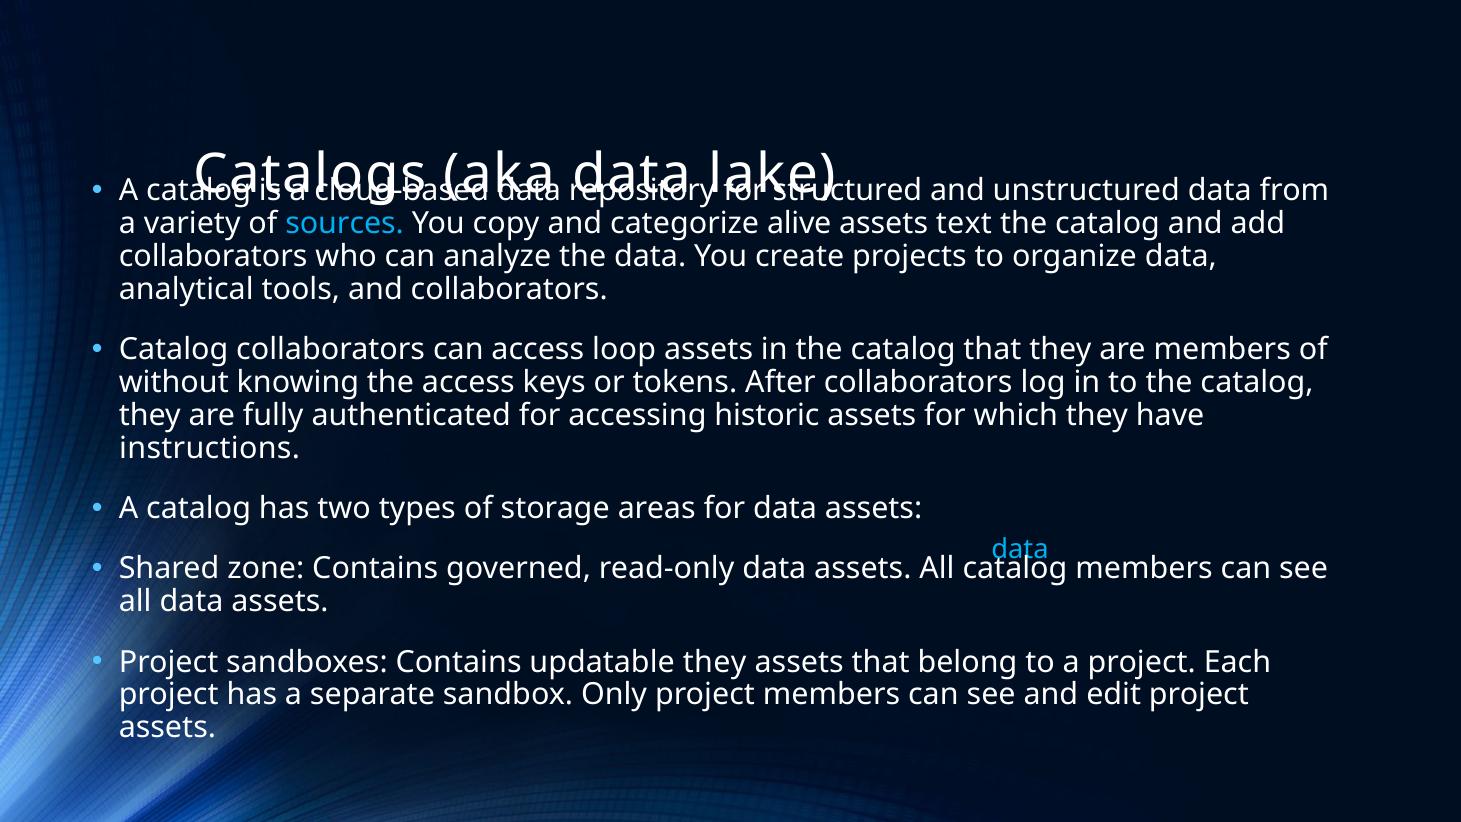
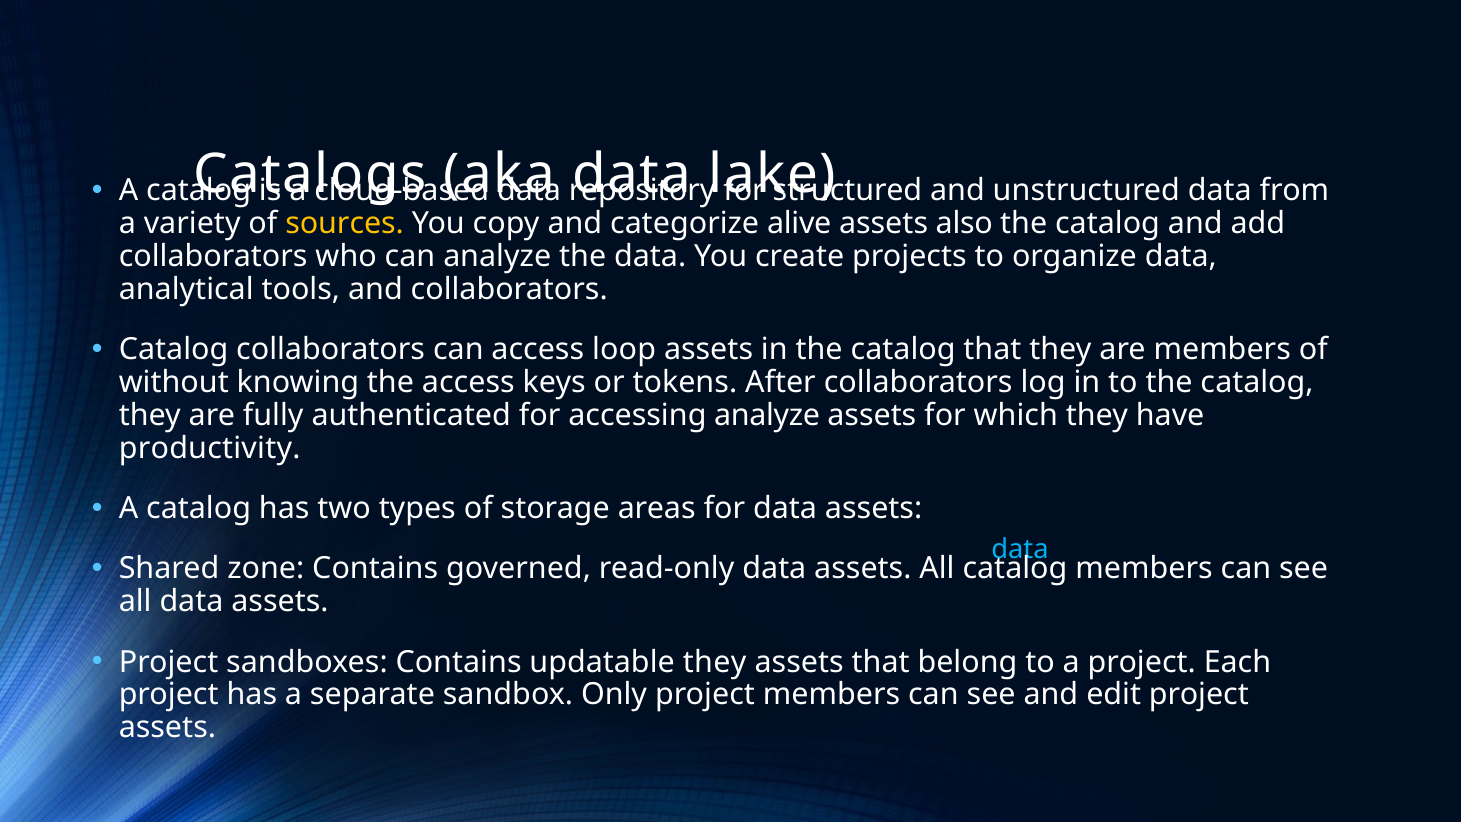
sources colour: light blue -> yellow (345, 224)
text: text -> also (964, 224)
historic: historic -> analyze (767, 415)
instructions: instructions -> productivity (210, 448)
